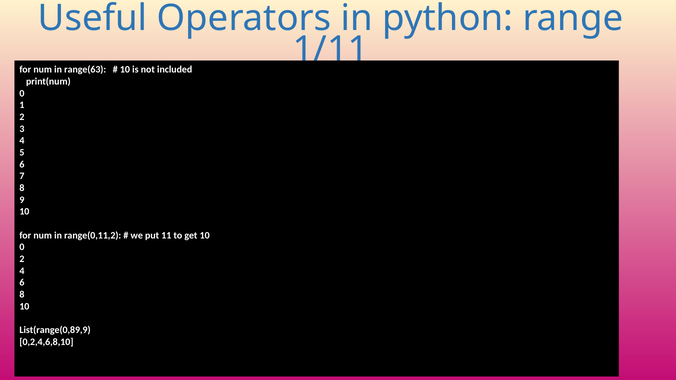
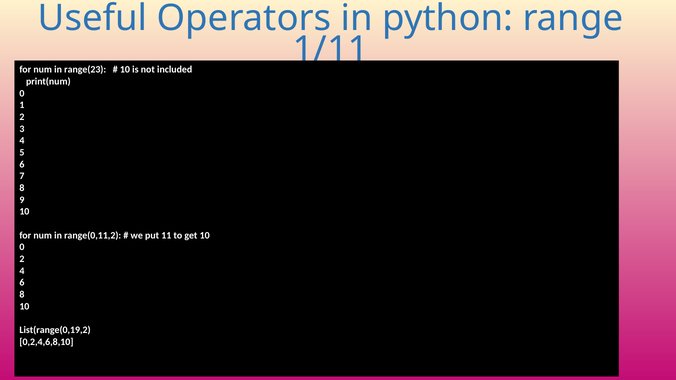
range(63: range(63 -> range(23 (85, 70)
List(range(0,89,9: List(range(0,89,9 -> List(range(0,19,2 (55, 330)
